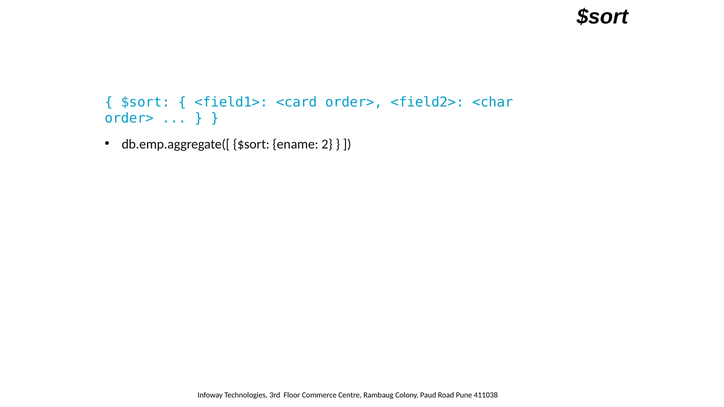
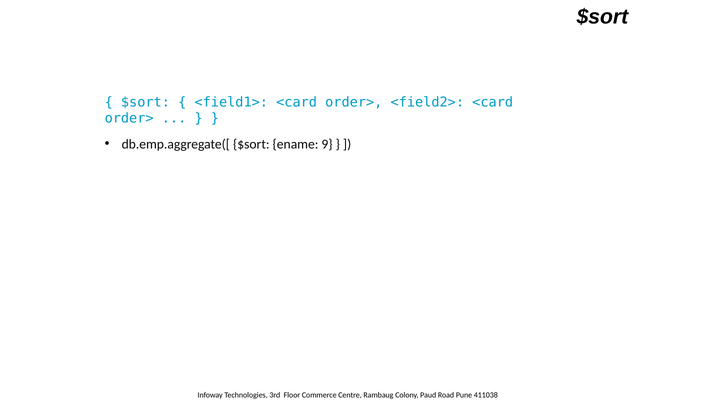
<field2> <char: <char -> <card (493, 102)
2: 2 -> 9 (327, 144)
